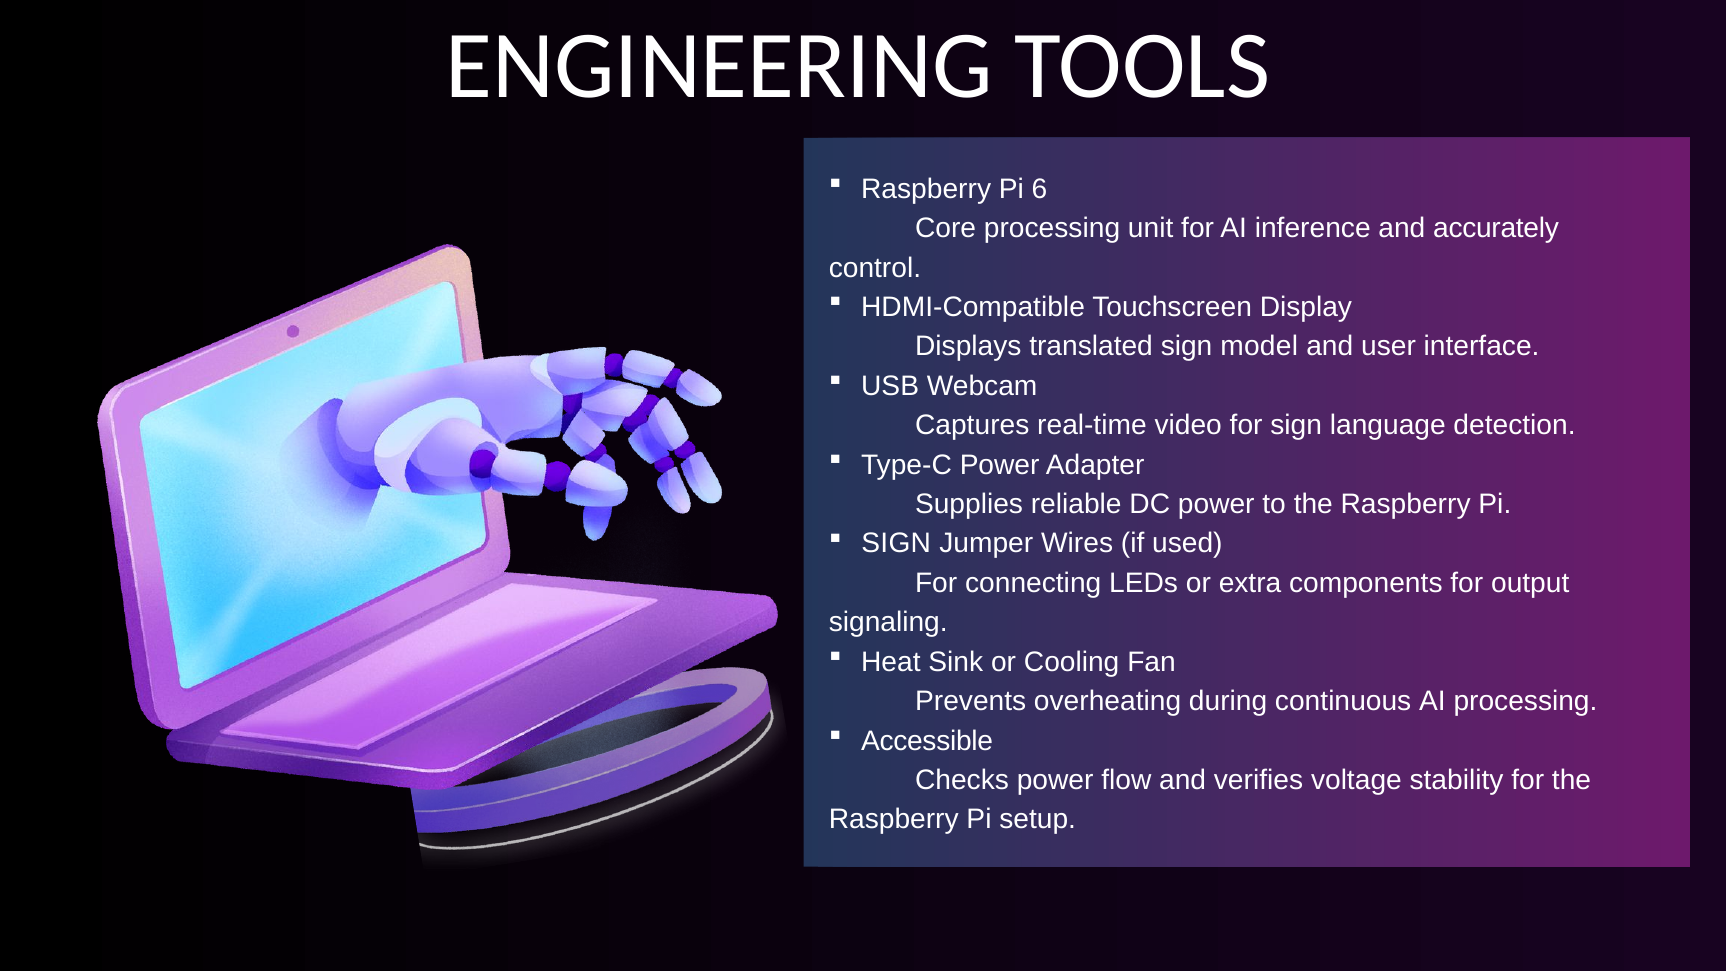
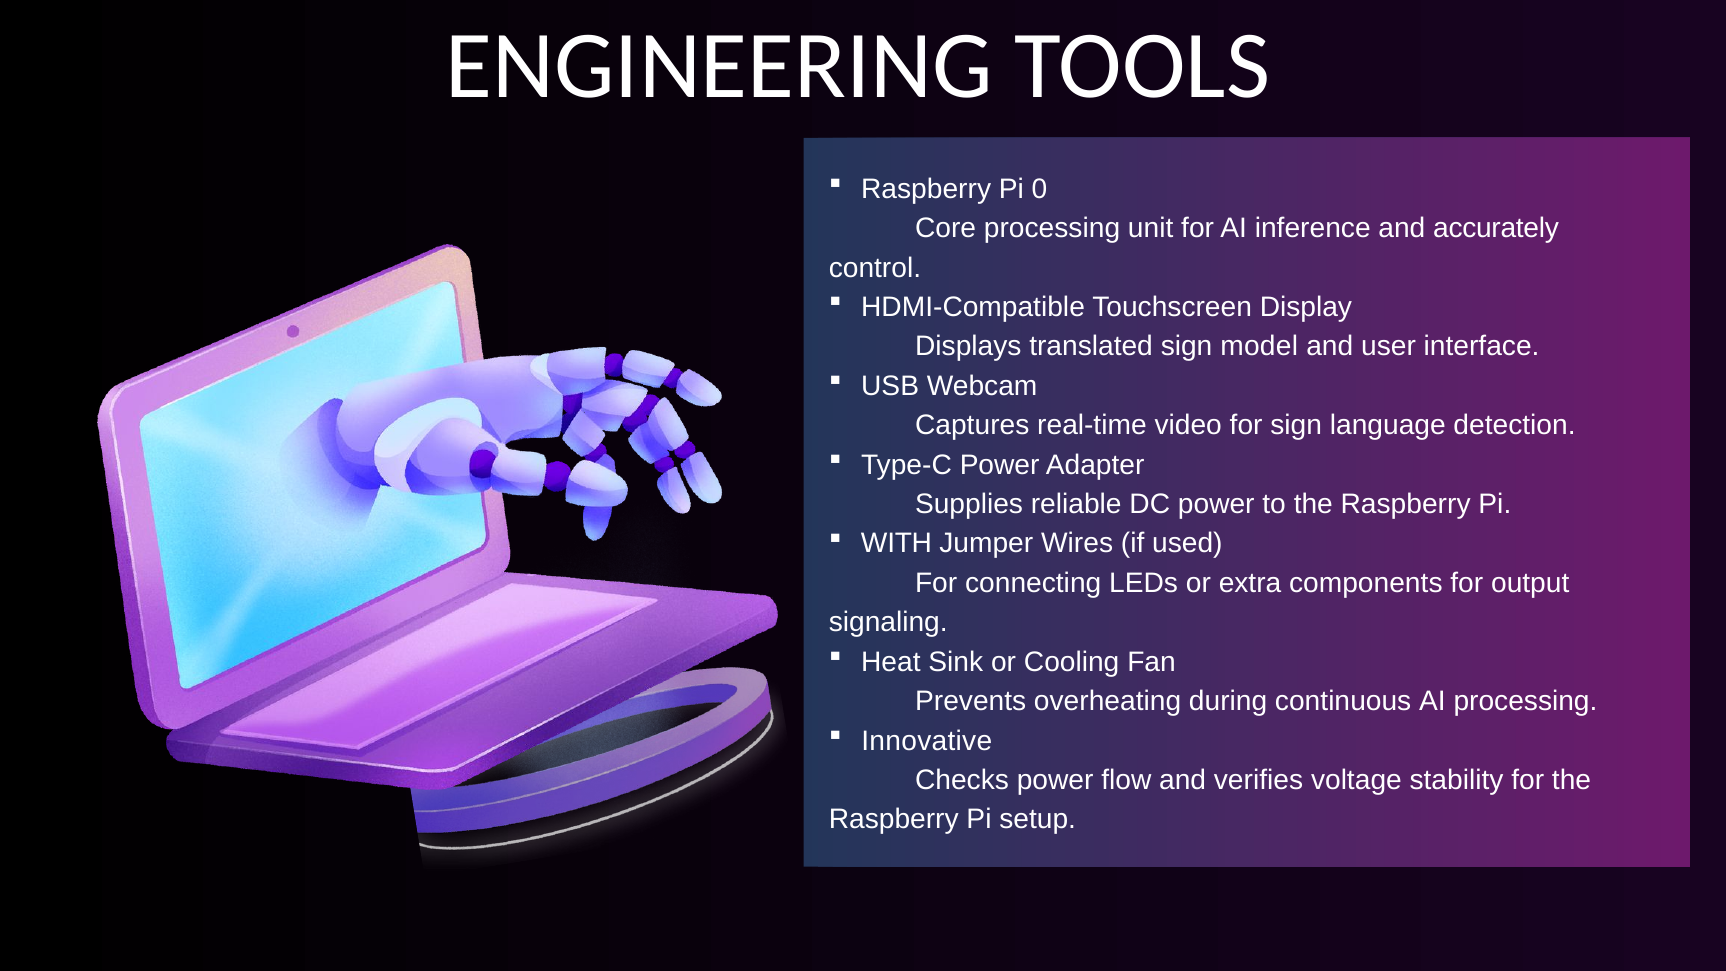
6: 6 -> 0 (1040, 189)
SIGN: SIGN -> WITH (897, 544)
Accessible: Accessible -> Innovative (927, 741)
